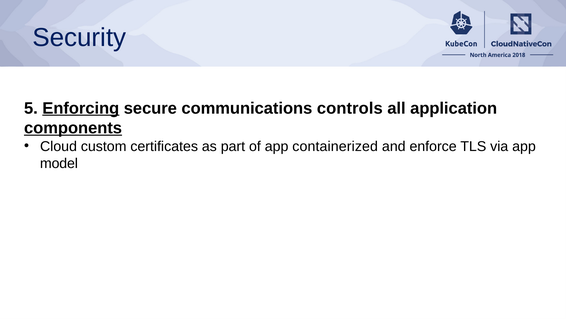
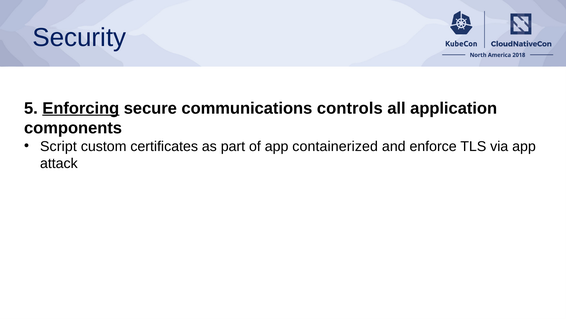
components underline: present -> none (73, 128)
Cloud: Cloud -> Script (58, 146)
model: model -> attack (59, 163)
